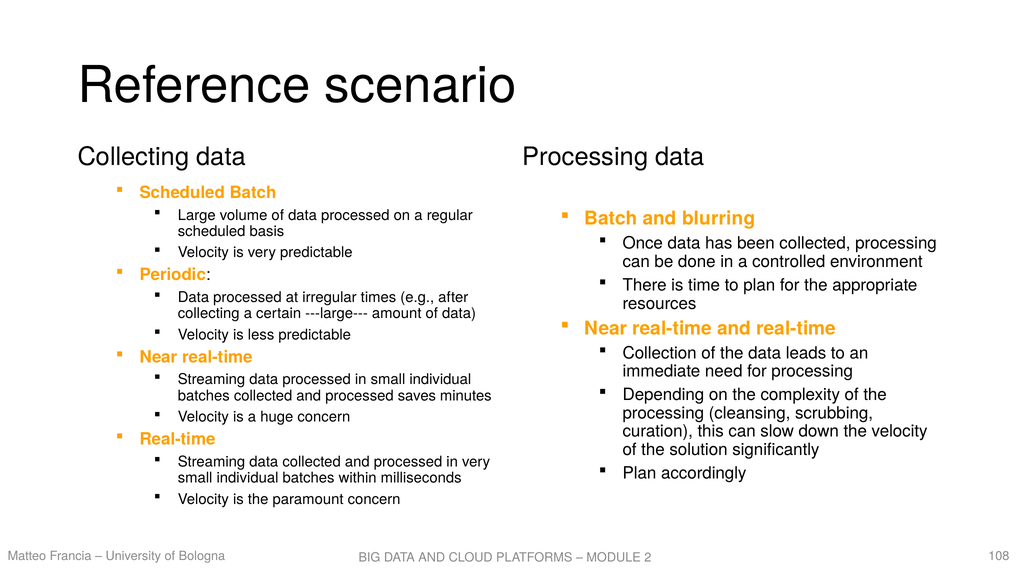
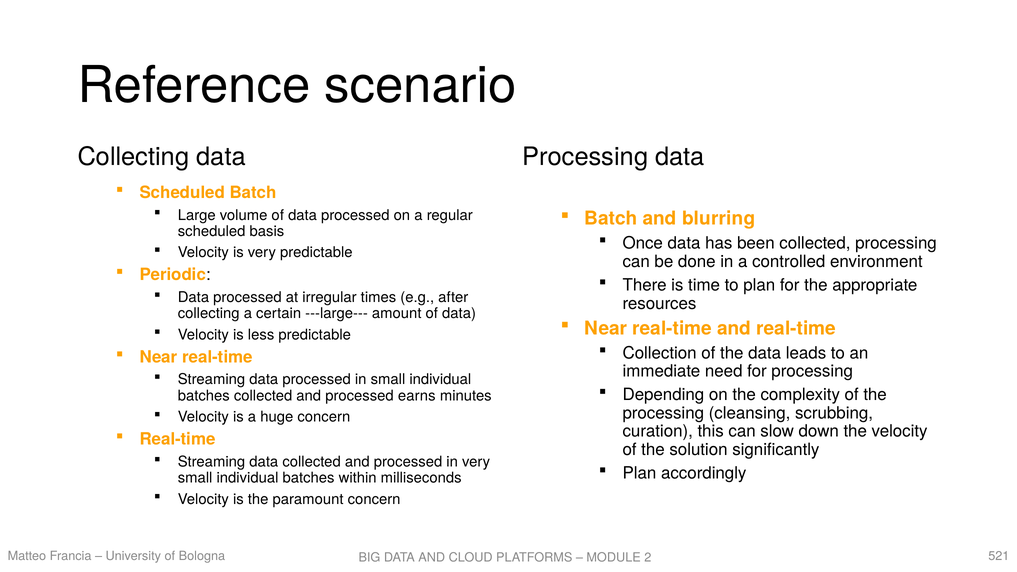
saves: saves -> earns (417, 396)
108: 108 -> 521 (999, 556)
